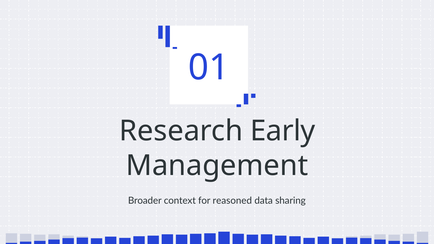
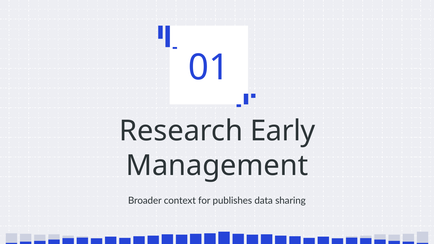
reasoned: reasoned -> publishes (232, 201)
